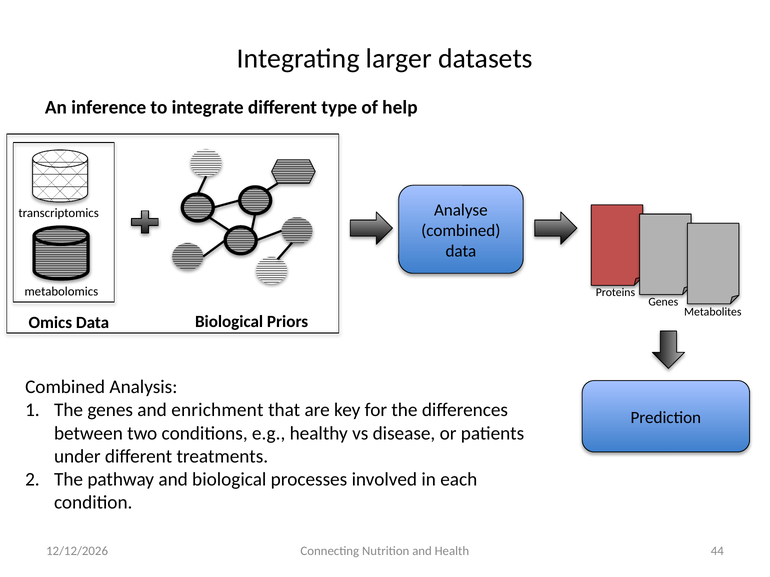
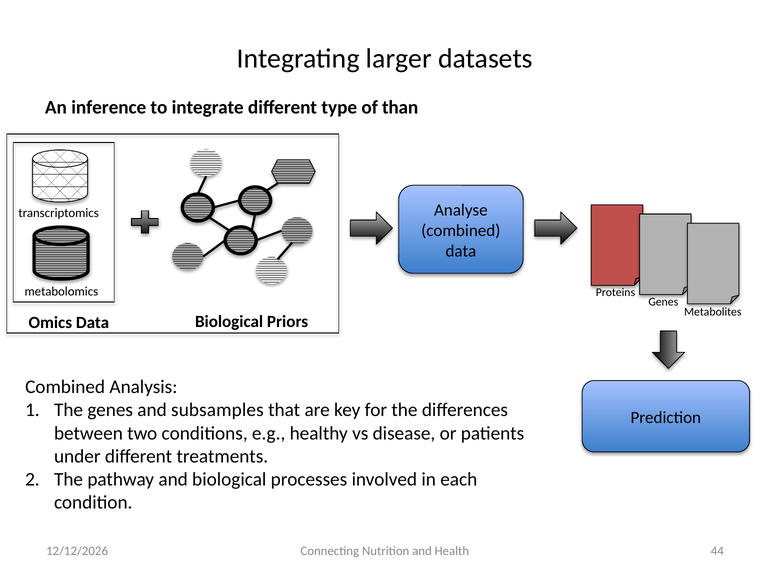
help: help -> than (400, 107)
enrichment: enrichment -> subsamples (217, 410)
